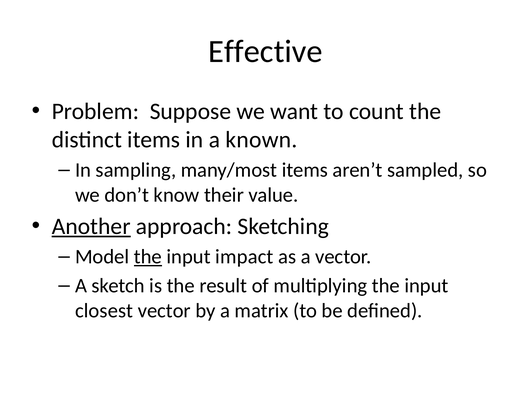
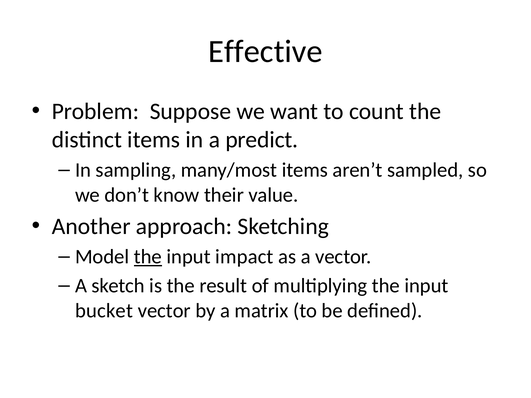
known: known -> predict (262, 140)
Another underline: present -> none (91, 226)
closest: closest -> bucket (104, 311)
